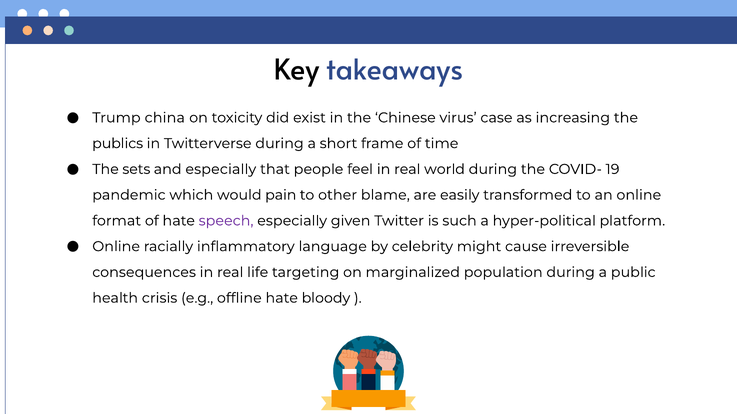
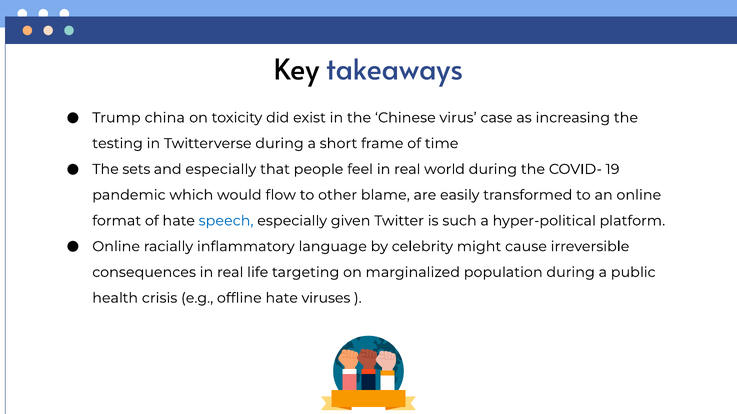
publics: publics -> testing (118, 144)
pain: pain -> flow (281, 195)
speech colour: purple -> blue (226, 221)
bloody: bloody -> viruses (326, 298)
